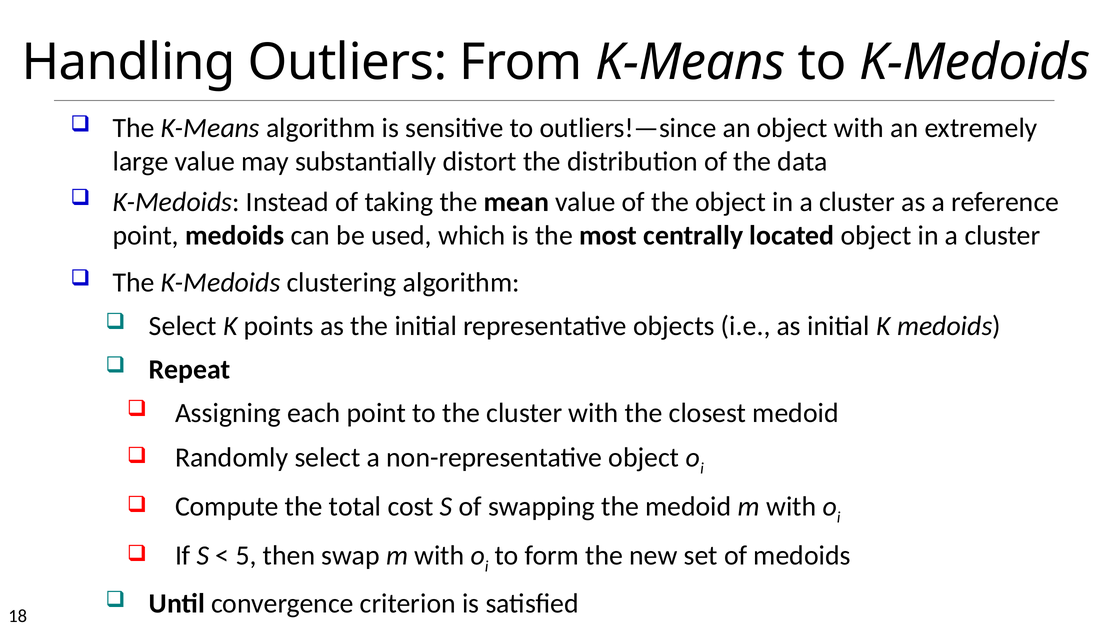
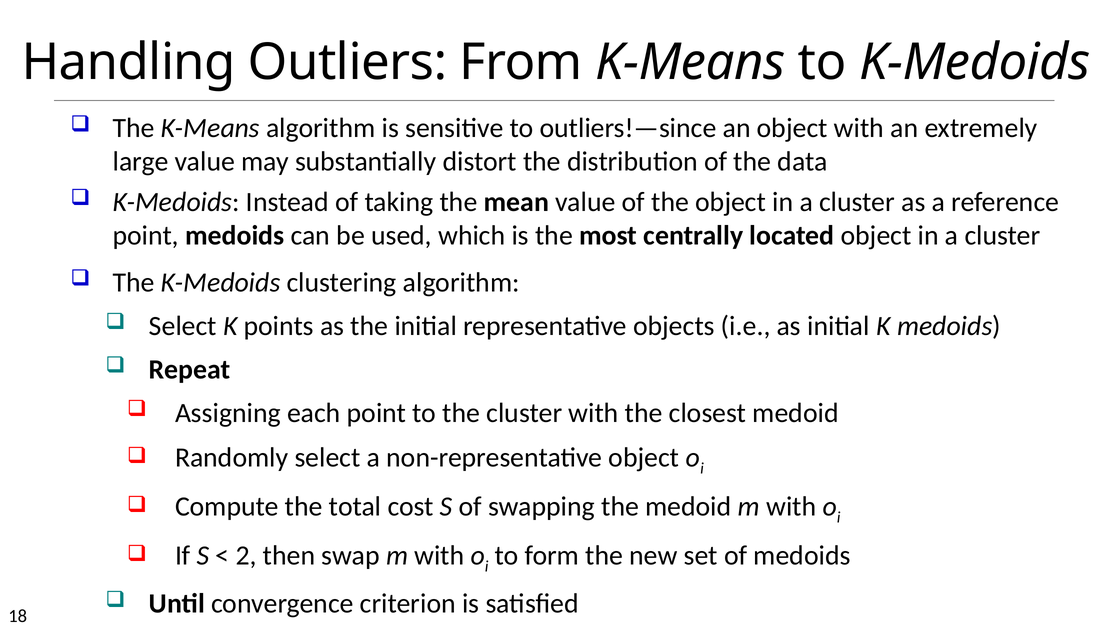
5: 5 -> 2 (246, 555)
